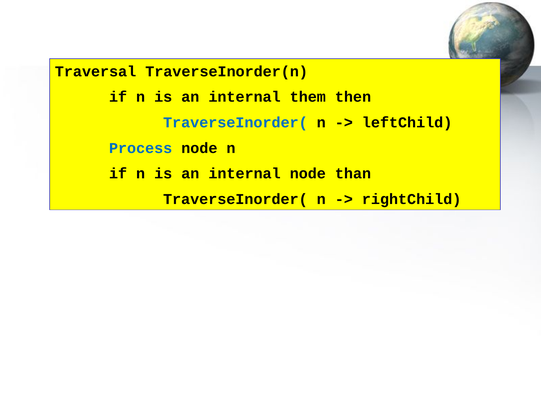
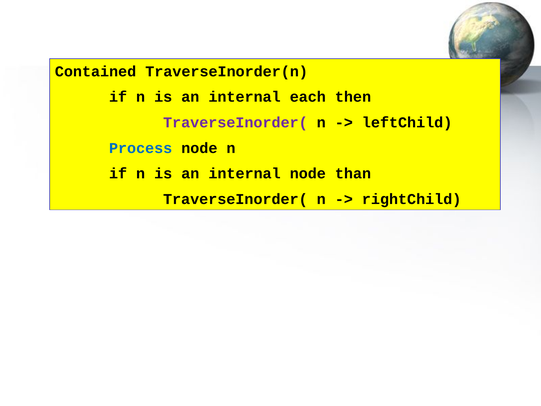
Traversal: Traversal -> Contained (96, 71)
them: them -> each (308, 97)
TraverseInorder( colour: blue -> purple (235, 122)
